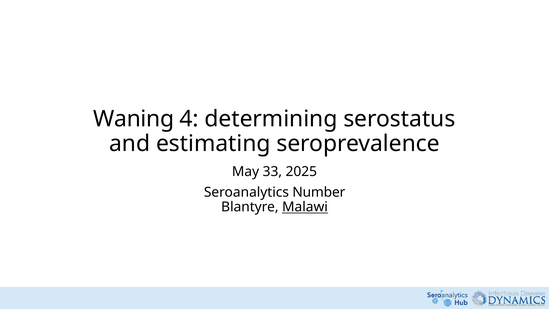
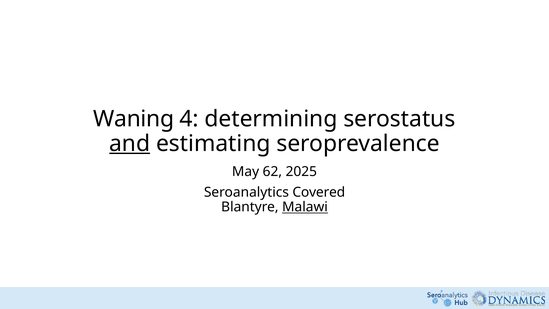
and underline: none -> present (130, 143)
33: 33 -> 62 (272, 172)
Number: Number -> Covered (319, 192)
